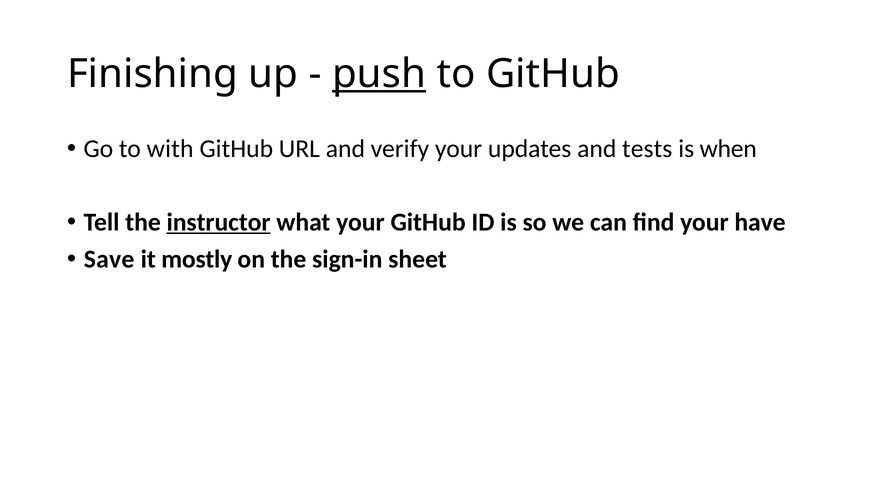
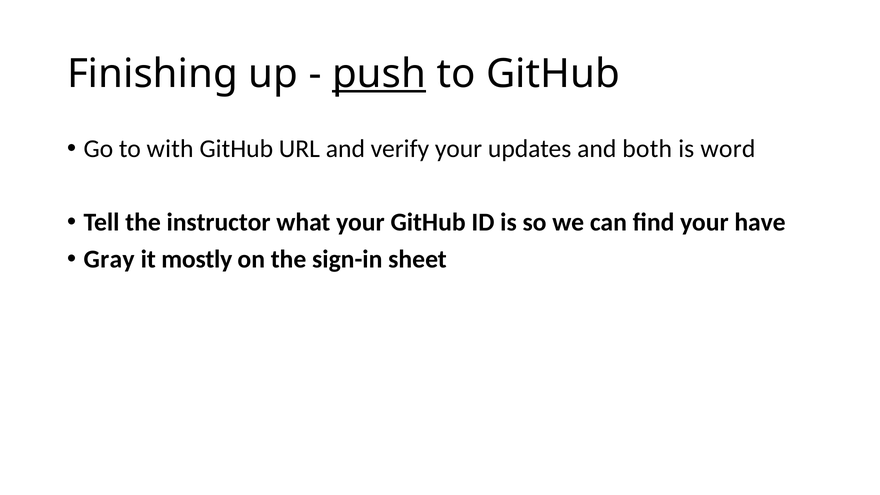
tests: tests -> both (647, 149)
when: when -> word (728, 149)
instructor underline: present -> none (219, 222)
Save: Save -> Gray (109, 259)
